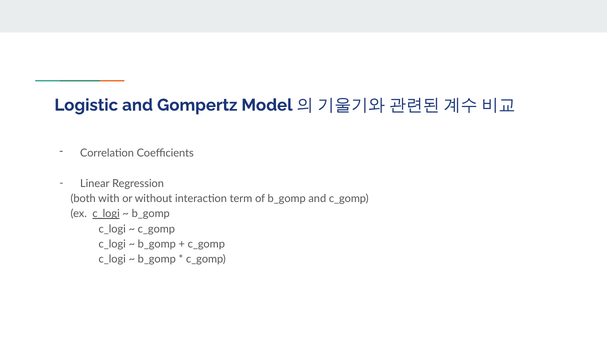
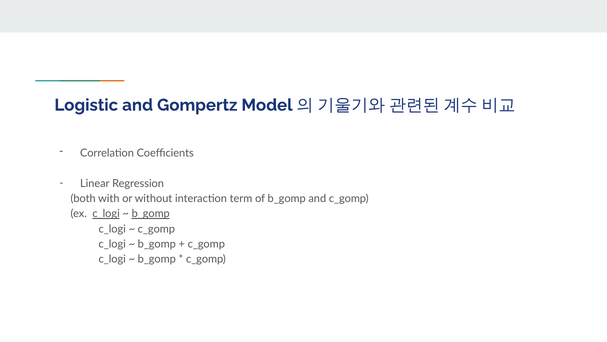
b_gomp underline: none -> present (151, 213)
